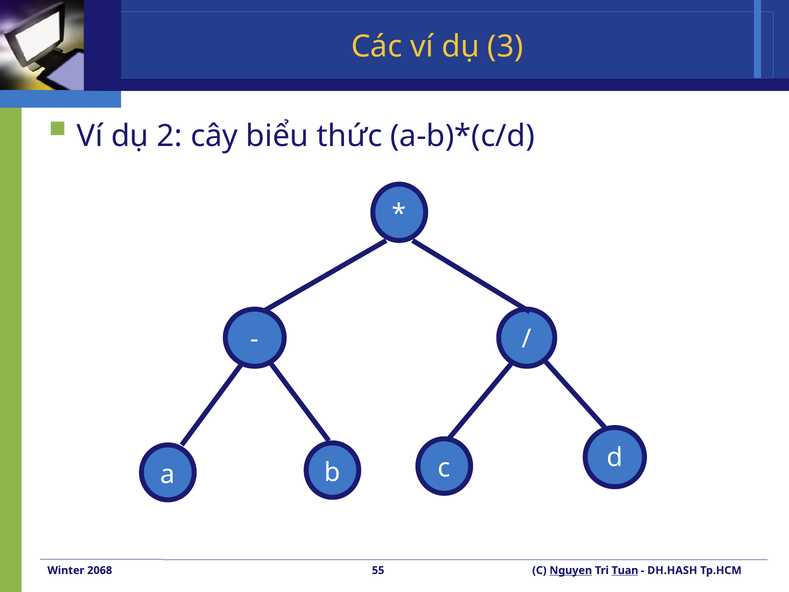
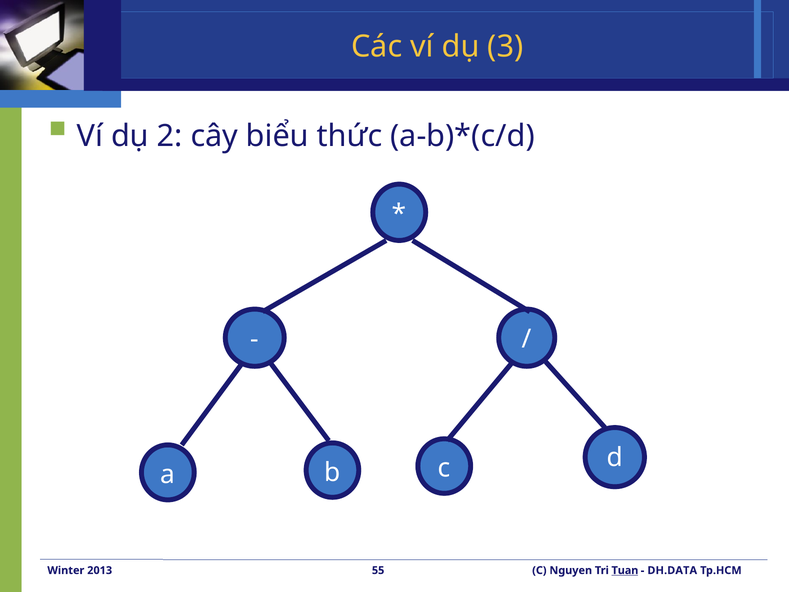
2068: 2068 -> 2013 (100, 570)
Nguyen underline: present -> none (571, 570)
DH.HASH: DH.HASH -> DH.DATA (672, 570)
